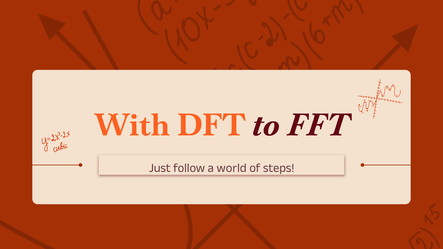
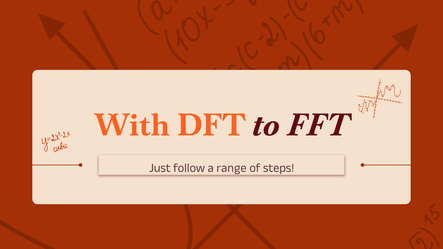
world: world -> range (231, 168)
